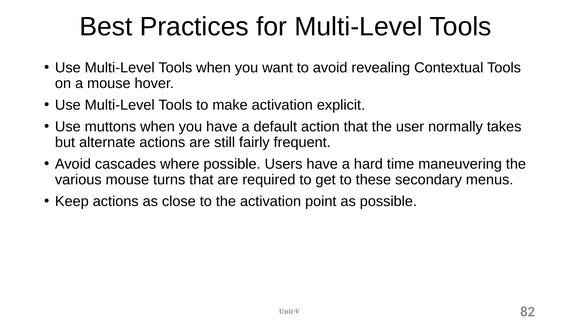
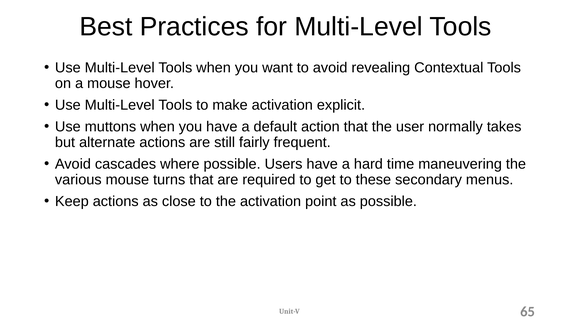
82: 82 -> 65 (528, 311)
